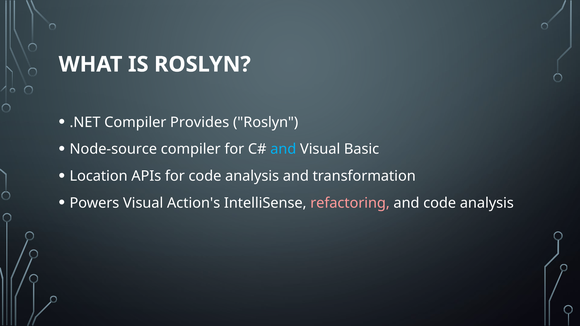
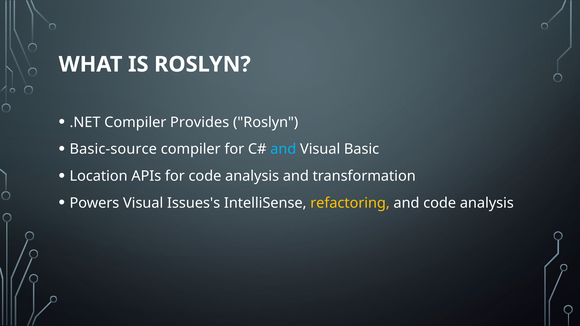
Node-source: Node-source -> Basic-source (113, 149)
Action's: Action's -> Issues's (194, 203)
refactoring colour: pink -> yellow (350, 203)
